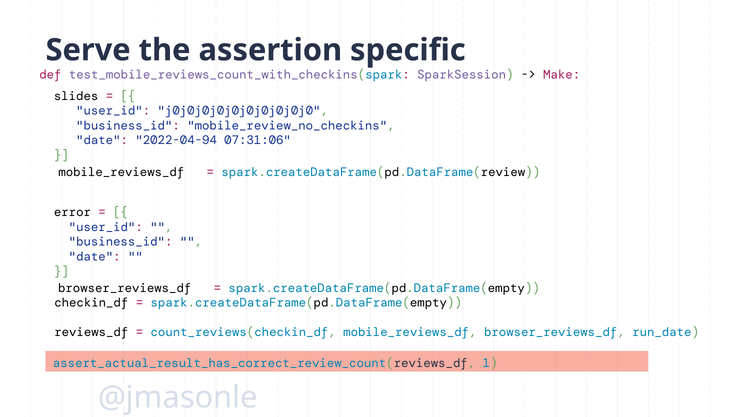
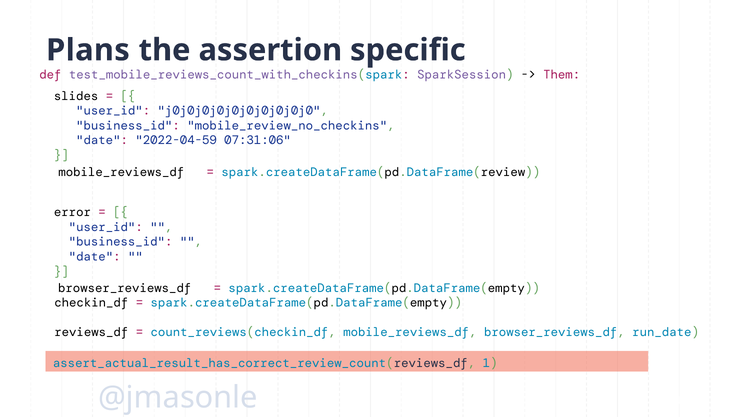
Serve: Serve -> Plans (88, 50)
Make: Make -> Them (562, 75)
2022-04-94: 2022-04-94 -> 2022-04-59 (176, 140)
